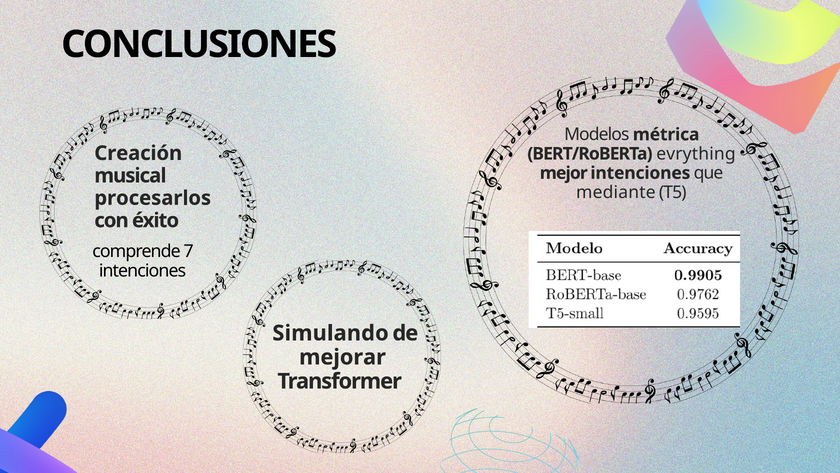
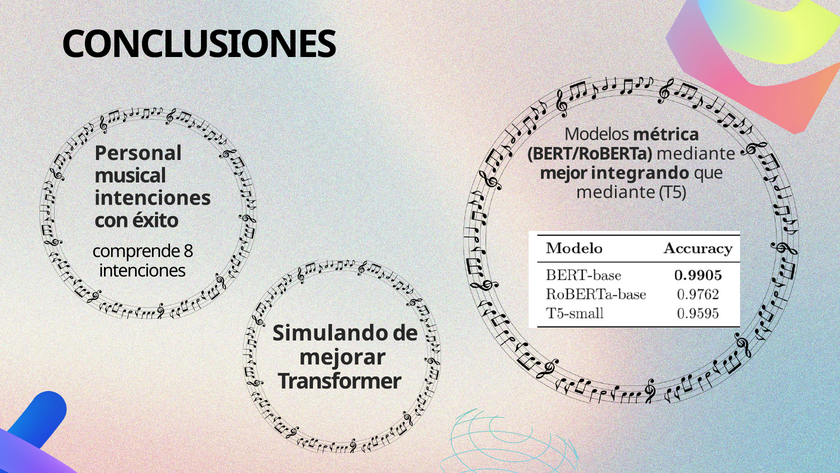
Creación: Creación -> Personal (138, 153)
BERT/RoBERTa evrything: evrything -> mediante (696, 154)
mejor intenciones: intenciones -> integrando (640, 173)
procesarlos: procesarlos -> intenciones (153, 198)
7: 7 -> 8 (189, 251)
